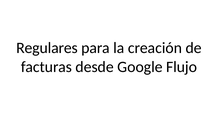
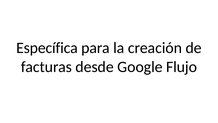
Regulares: Regulares -> Específica (47, 48)
